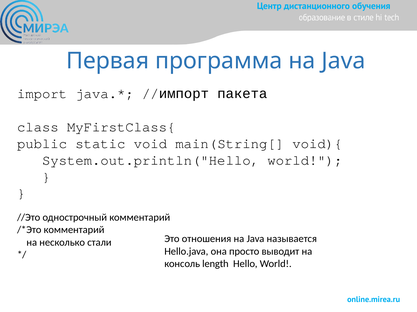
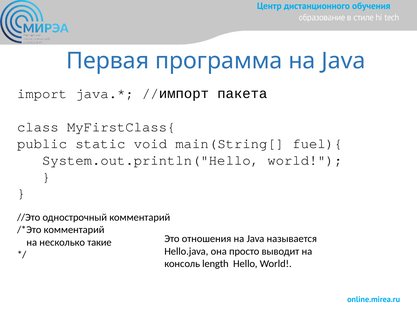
void){: void){ -> fuel){ (317, 144)
стали: стали -> такие (99, 243)
